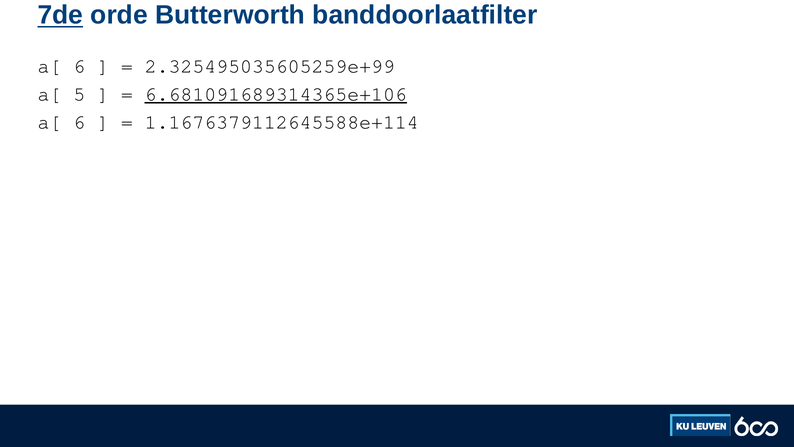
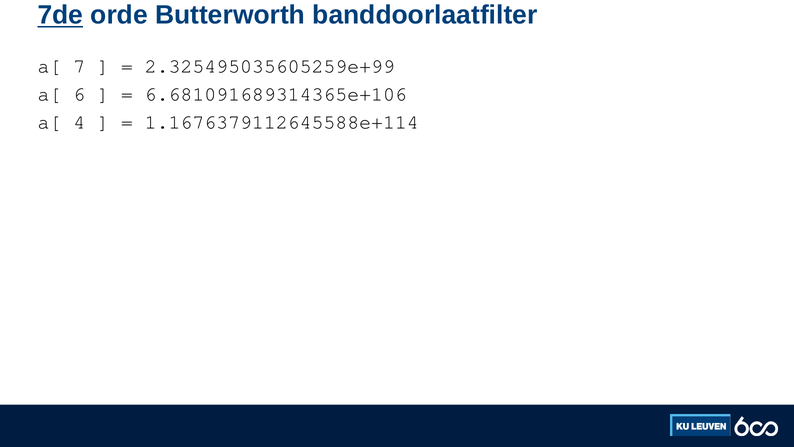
6: 6 -> 7 (79, 66)
5: 5 -> 6 (79, 94)
6.681091689314365e+106 underline: present -> none (276, 94)
6: 6 -> 4 (79, 122)
